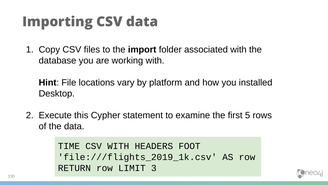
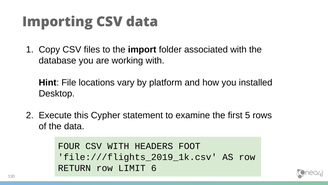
TIME: TIME -> FOUR (69, 146)
3: 3 -> 6 (154, 168)
